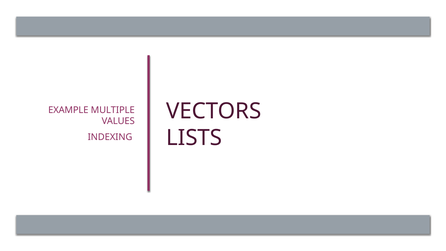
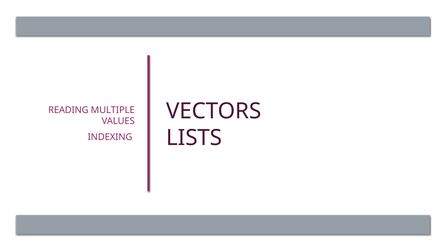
EXAMPLE: EXAMPLE -> READING (68, 110)
